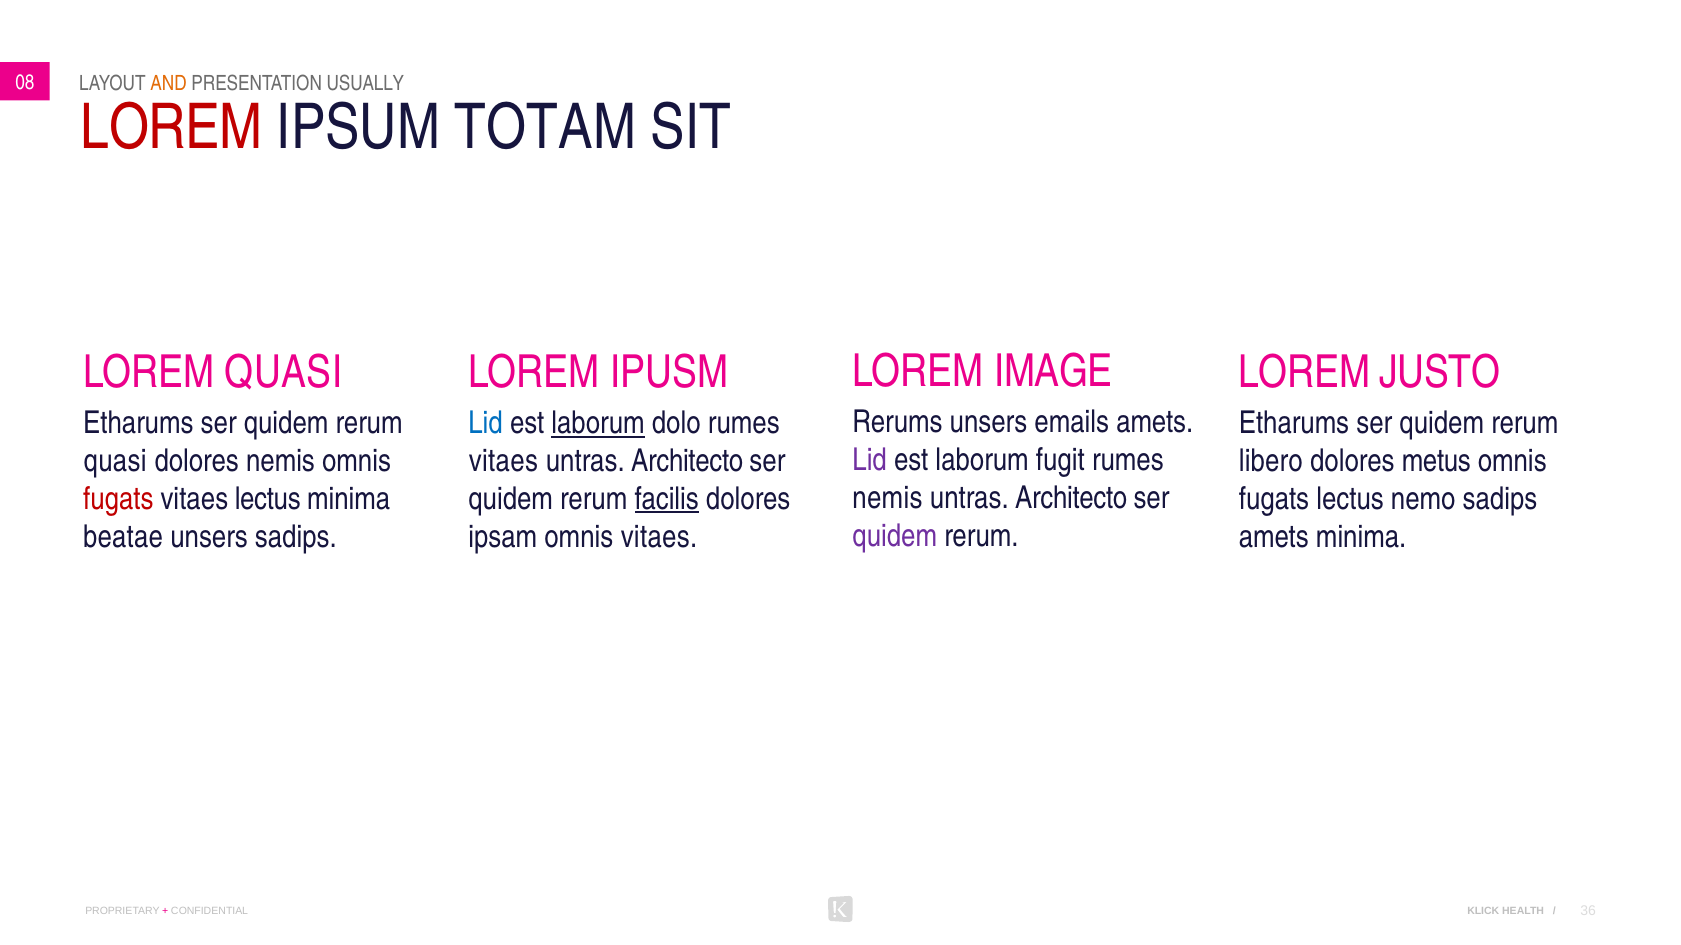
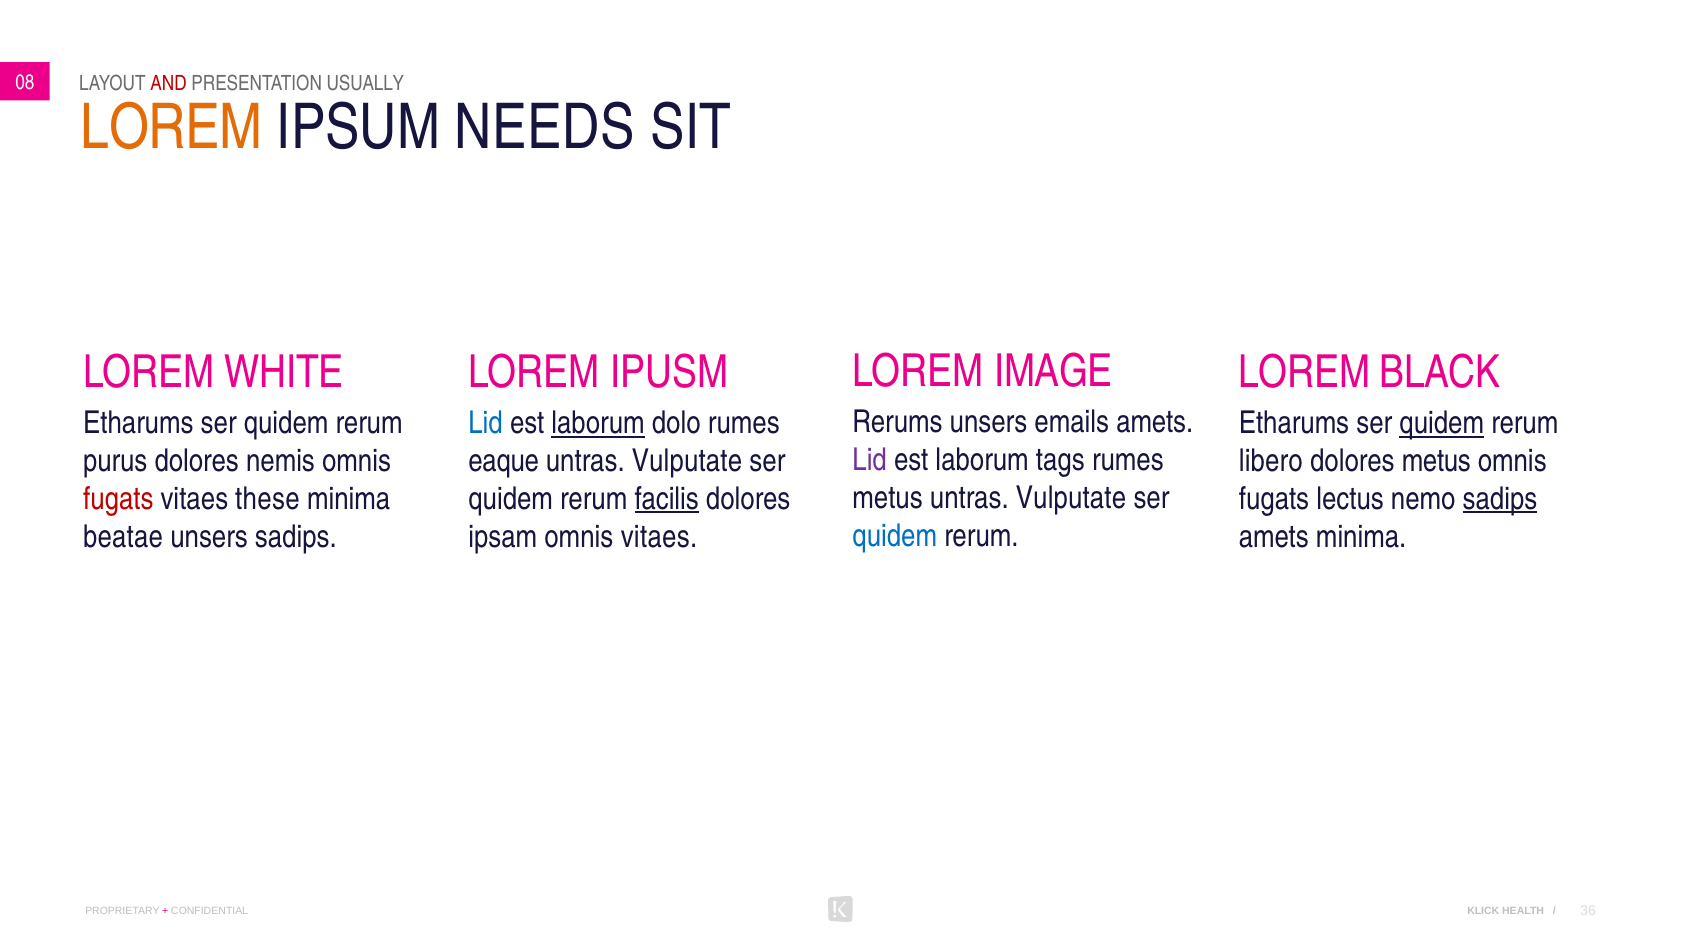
AND colour: orange -> red (169, 84)
LOREM colour: red -> orange (172, 128)
TOTAM: TOTAM -> NEEDS (545, 128)
LOREM QUASI: QUASI -> WHITE (284, 373)
JUSTO: JUSTO -> BLACK (1440, 373)
quidem underline: none -> present (1442, 423)
fugit: fugit -> tags (1060, 460)
quasi: quasi -> purus (115, 461)
vitaes: vitaes -> eaque (504, 461)
Architecto: Architecto -> Vulputate (687, 461)
nemis: nemis -> metus (888, 498)
Architecto: Architecto -> Vulputate (1071, 498)
vitaes lectus: lectus -> these (267, 499)
sadips underline: none -> present (1500, 499)
quidem colour: purple -> blue (895, 536)
